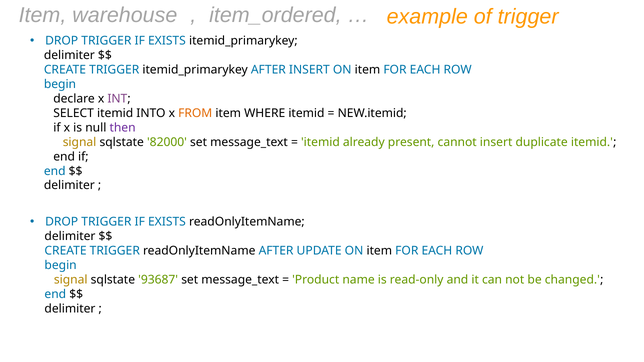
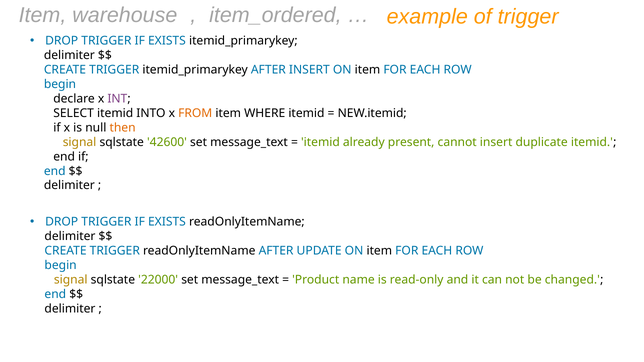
then colour: purple -> orange (123, 128)
82000: 82000 -> 42600 (167, 142)
93687: 93687 -> 22000 (158, 280)
